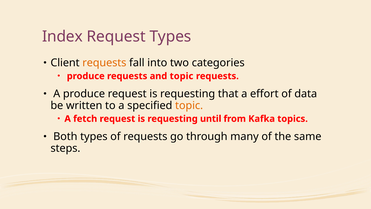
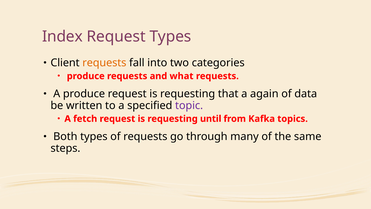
and topic: topic -> what (182, 76)
effort: effort -> again (264, 94)
topic colour: orange -> purple (189, 105)
